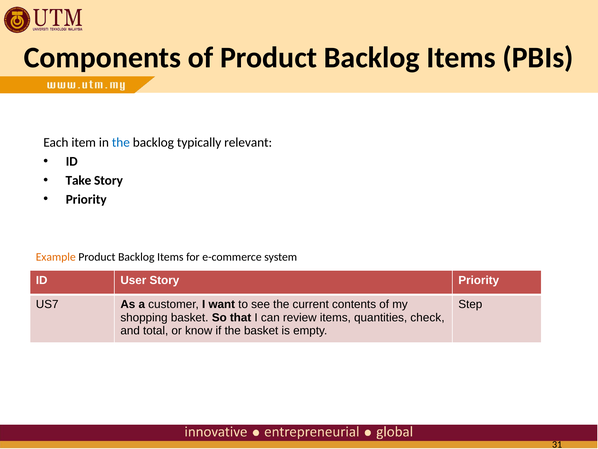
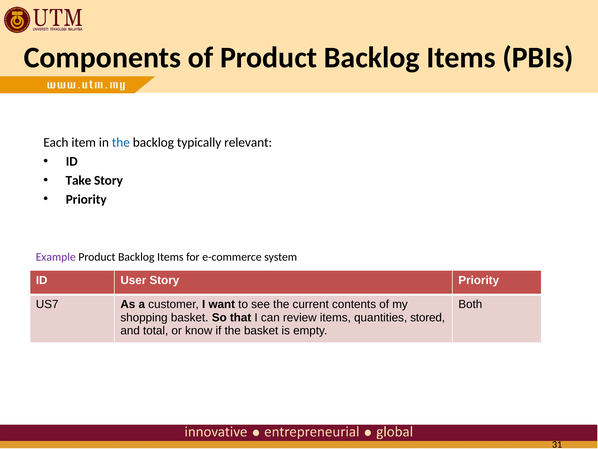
Example colour: orange -> purple (56, 257)
Step: Step -> Both (470, 304)
check: check -> stored (428, 317)
